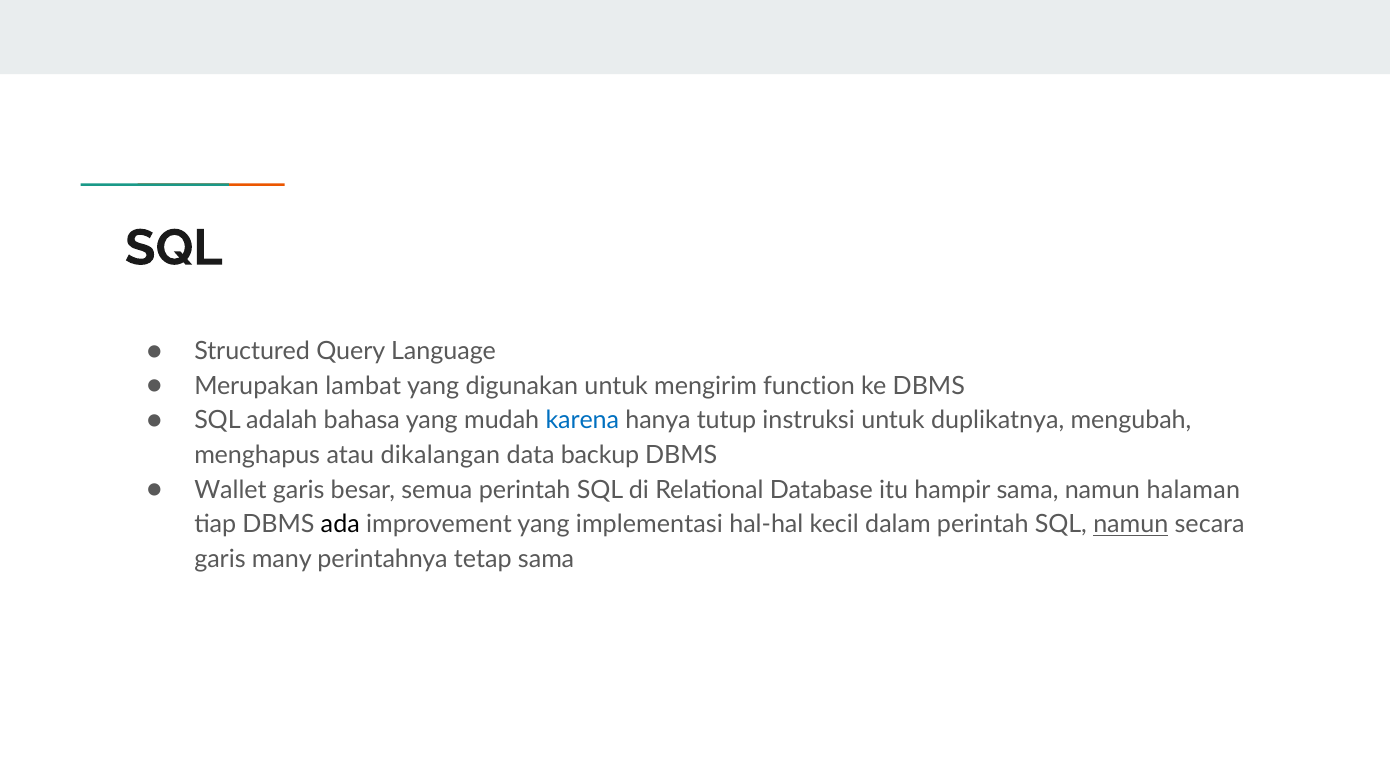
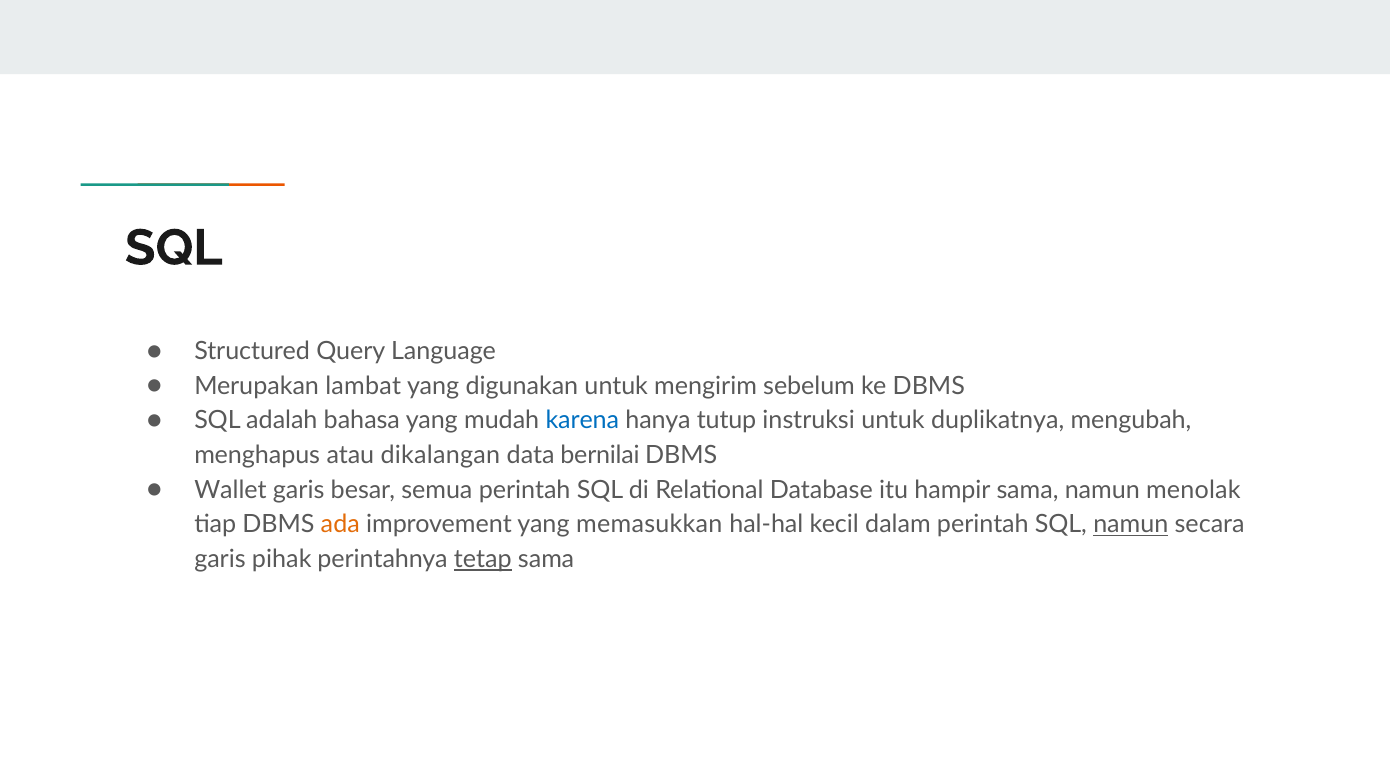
function: function -> sebelum (809, 386)
backup: backup -> bernilai (600, 455)
halaman: halaman -> menolak (1193, 490)
ada colour: black -> orange (340, 524)
implementasi: implementasi -> memasukkan (649, 524)
many: many -> pihak (282, 559)
tetap underline: none -> present (483, 559)
